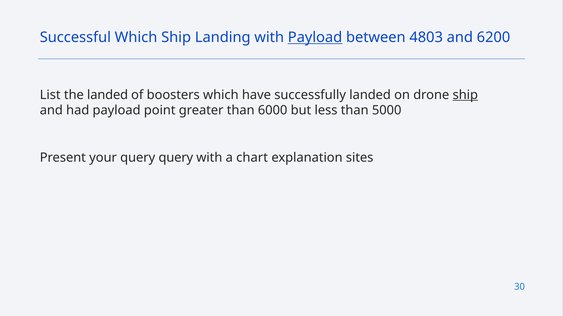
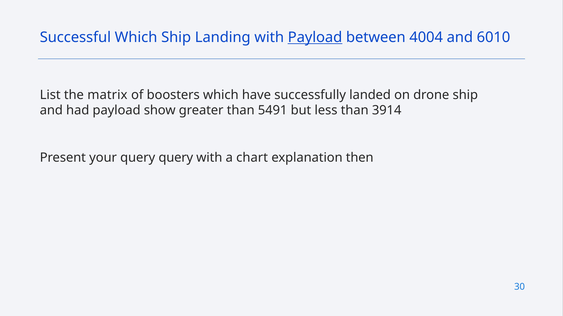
4803: 4803 -> 4004 (426, 37)
6200: 6200 -> 6010 (493, 37)
the landed: landed -> matrix (107, 95)
ship underline: present -> none (465, 95)
point: point -> show (160, 110)
6000: 6000 -> 5491 (273, 110)
5000: 5000 -> 3914 (387, 110)
sites: sites -> then (360, 158)
